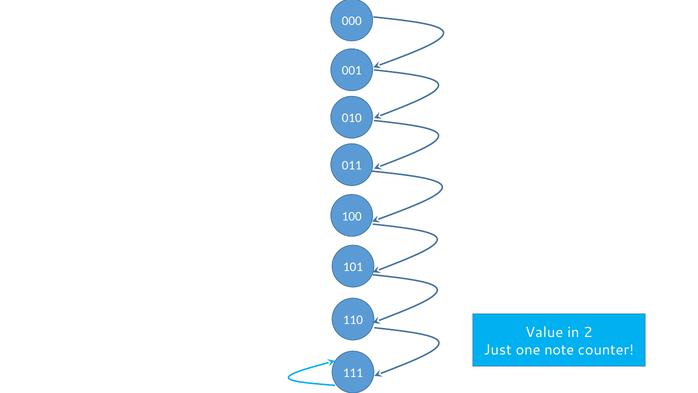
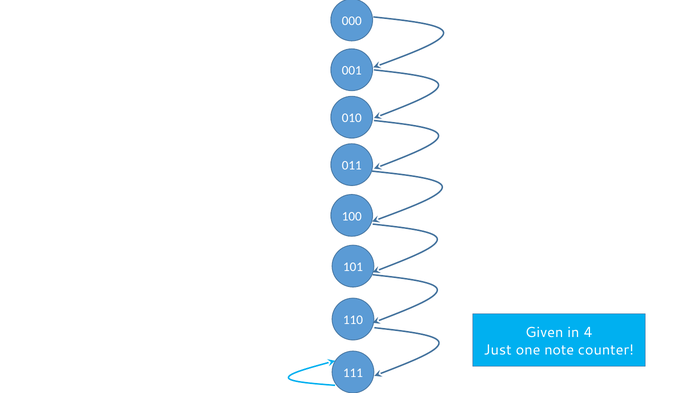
Value: Value -> Given (544, 332)
2: 2 -> 4 (588, 332)
